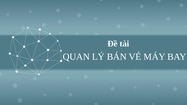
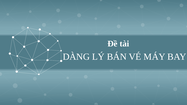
QUAN: QUAN -> DÀNG (76, 57)
